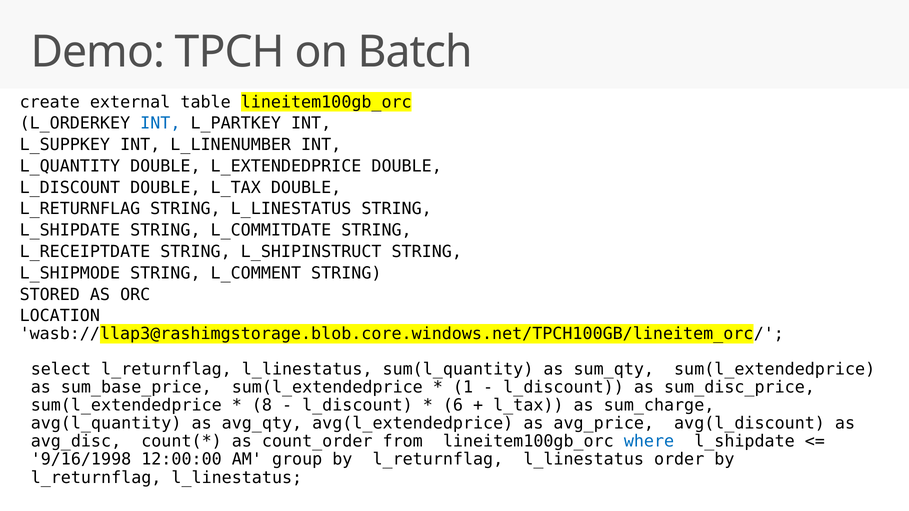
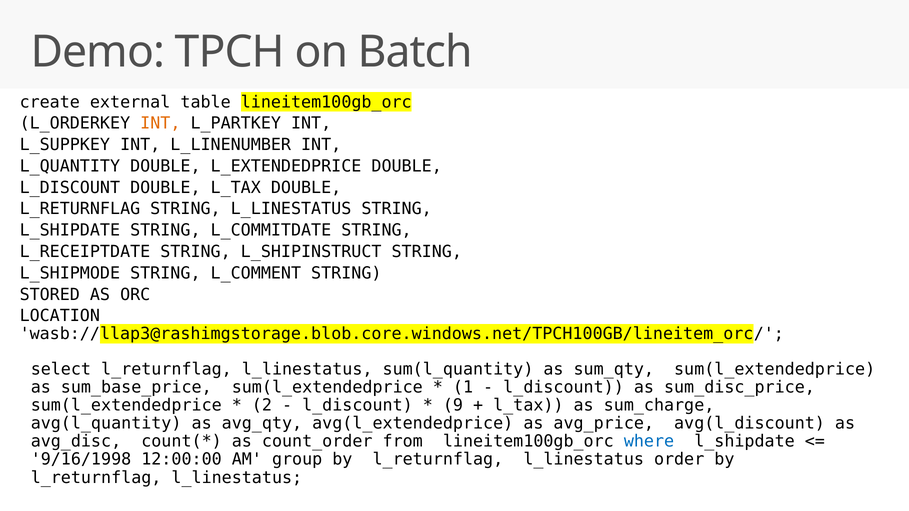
INT colour: blue -> orange (160, 123)
8: 8 -> 2 (262, 406)
6: 6 -> 9 (453, 406)
